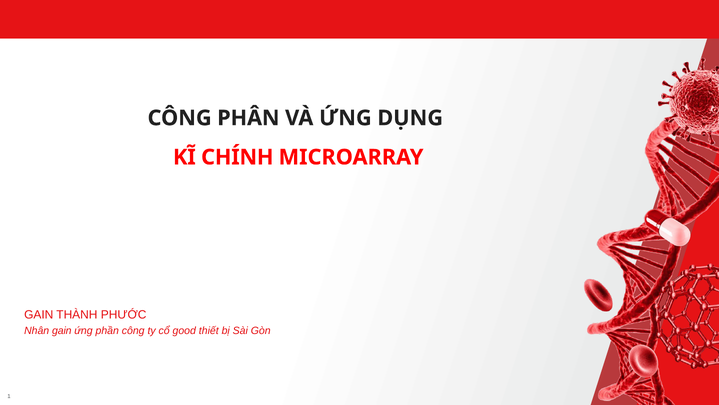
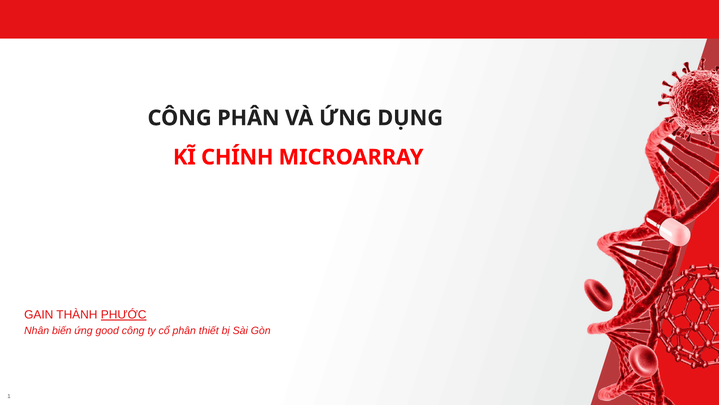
PHƯỚC underline: none -> present (124, 314)
Nhân gain: gain -> biến (62, 330)
phần: phần -> good (107, 330)
cổ good: good -> phân (184, 330)
